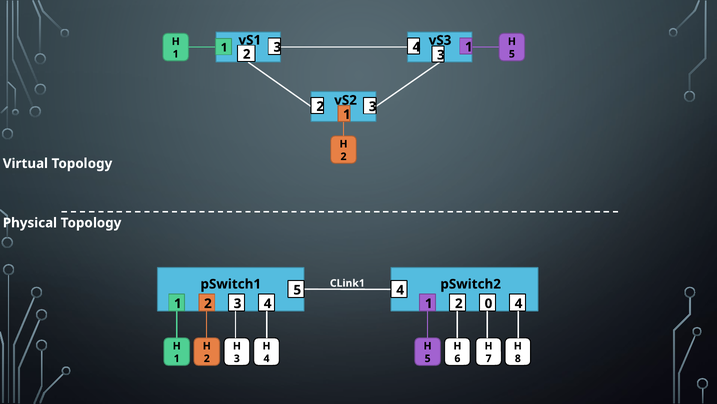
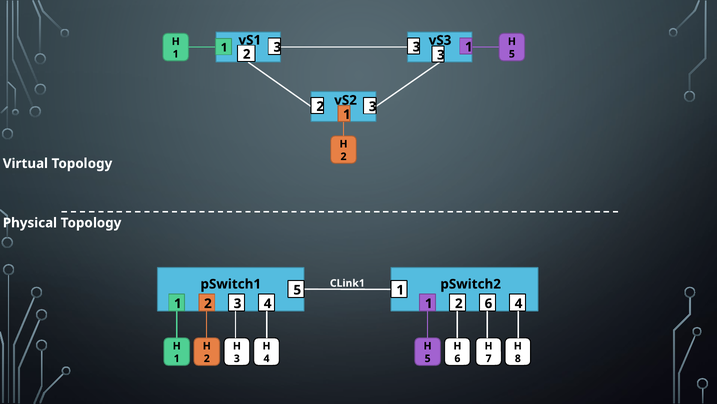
4: 4 -> 3 (416, 47)
4: 4 -> 1 (400, 290)
2 0: 0 -> 6 (488, 303)
